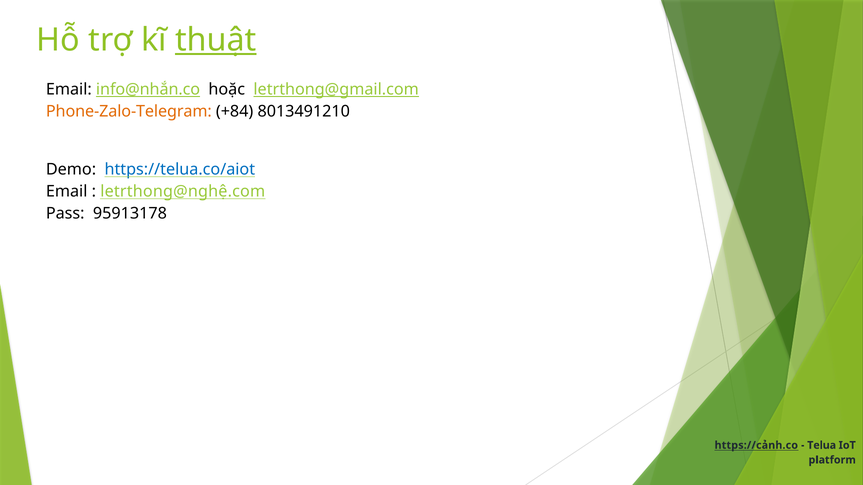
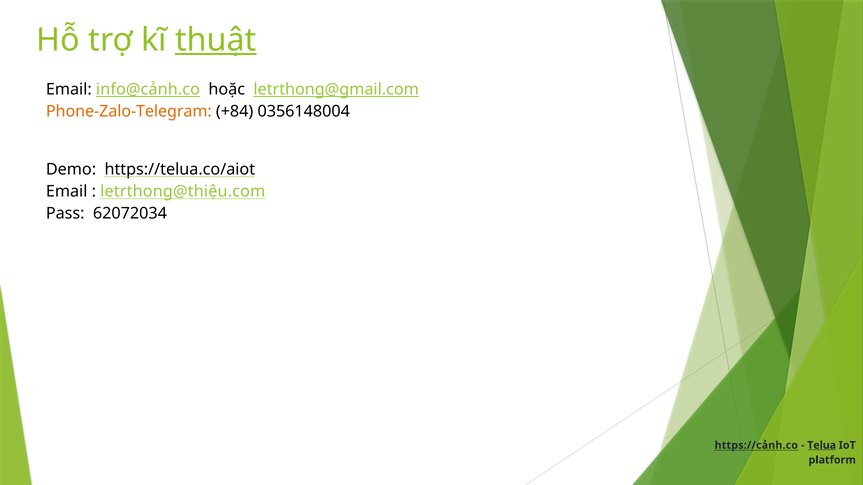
info@nhắn.co: info@nhắn.co -> info@cảnh.co (148, 89)
8013491210: 8013491210 -> 0356148004 (304, 111)
https://telua.co/aiot colour: blue -> black (180, 170)
letrthong@nghệ.com: letrthong@nghệ.com -> letrthong@thiệu.com (183, 192)
95913178: 95913178 -> 62072034 (130, 214)
Telua underline: none -> present (822, 446)
